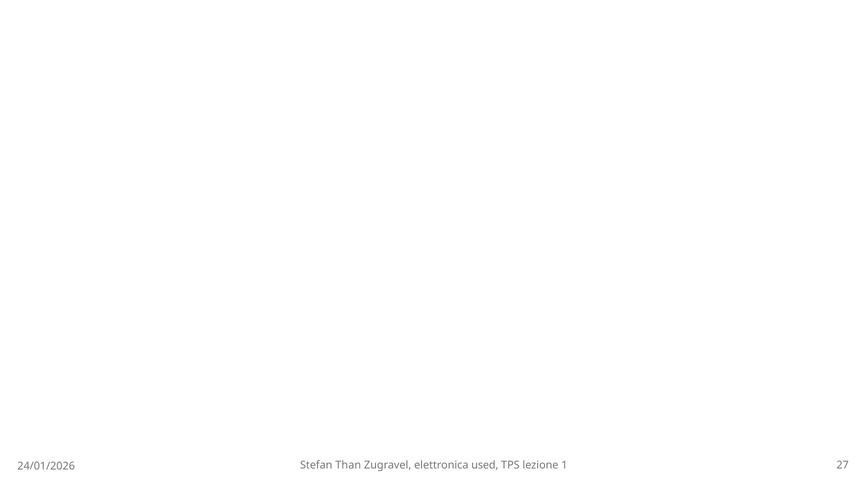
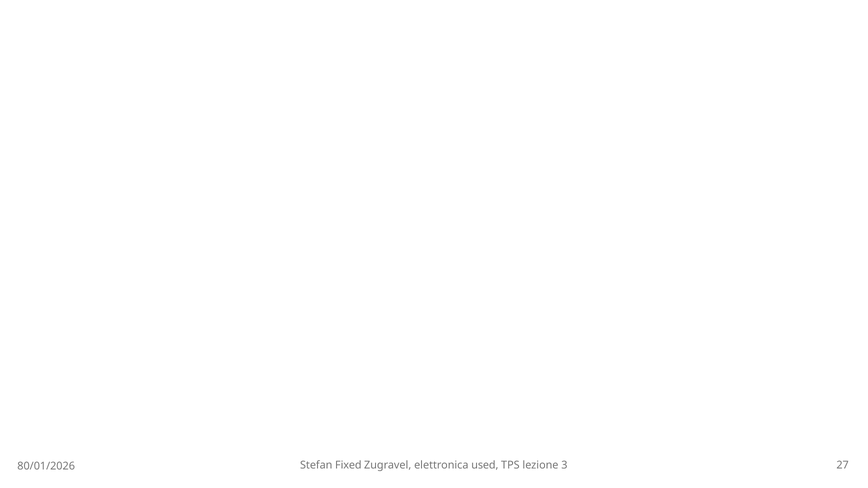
Than: Than -> Fixed (348, 465)
1: 1 -> 3 (564, 465)
24/01/2026: 24/01/2026 -> 80/01/2026 (46, 466)
